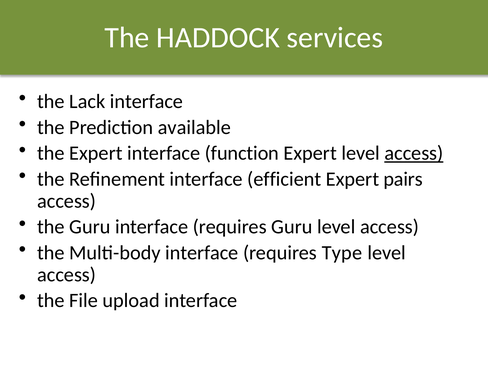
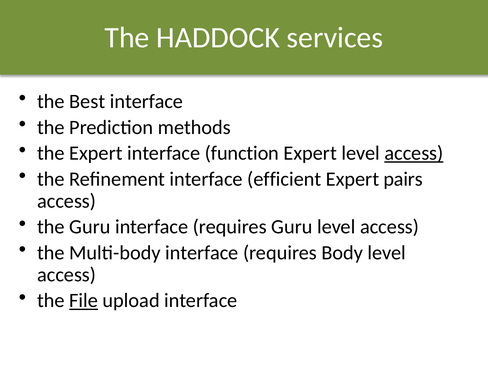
Lack: Lack -> Best (87, 101)
available: available -> methods (194, 127)
Type: Type -> Body (342, 253)
File underline: none -> present (84, 301)
